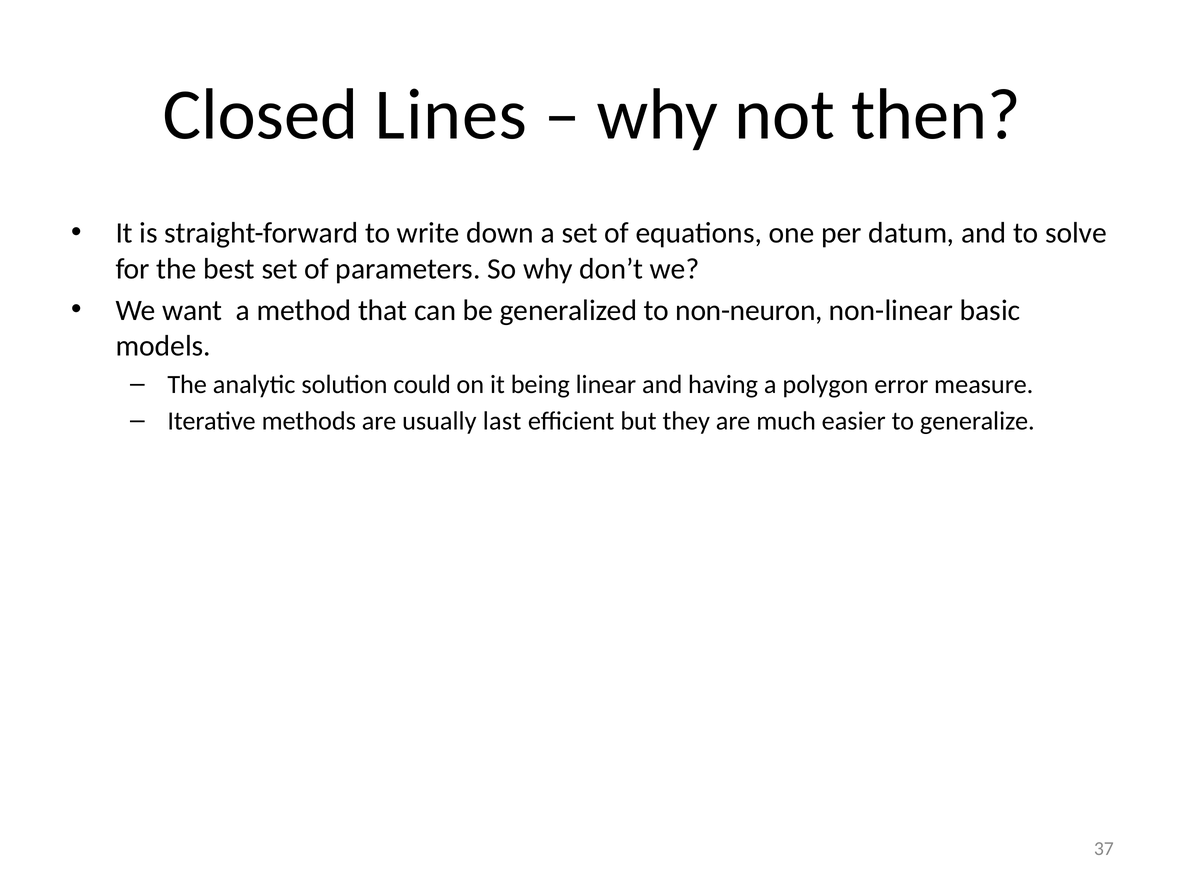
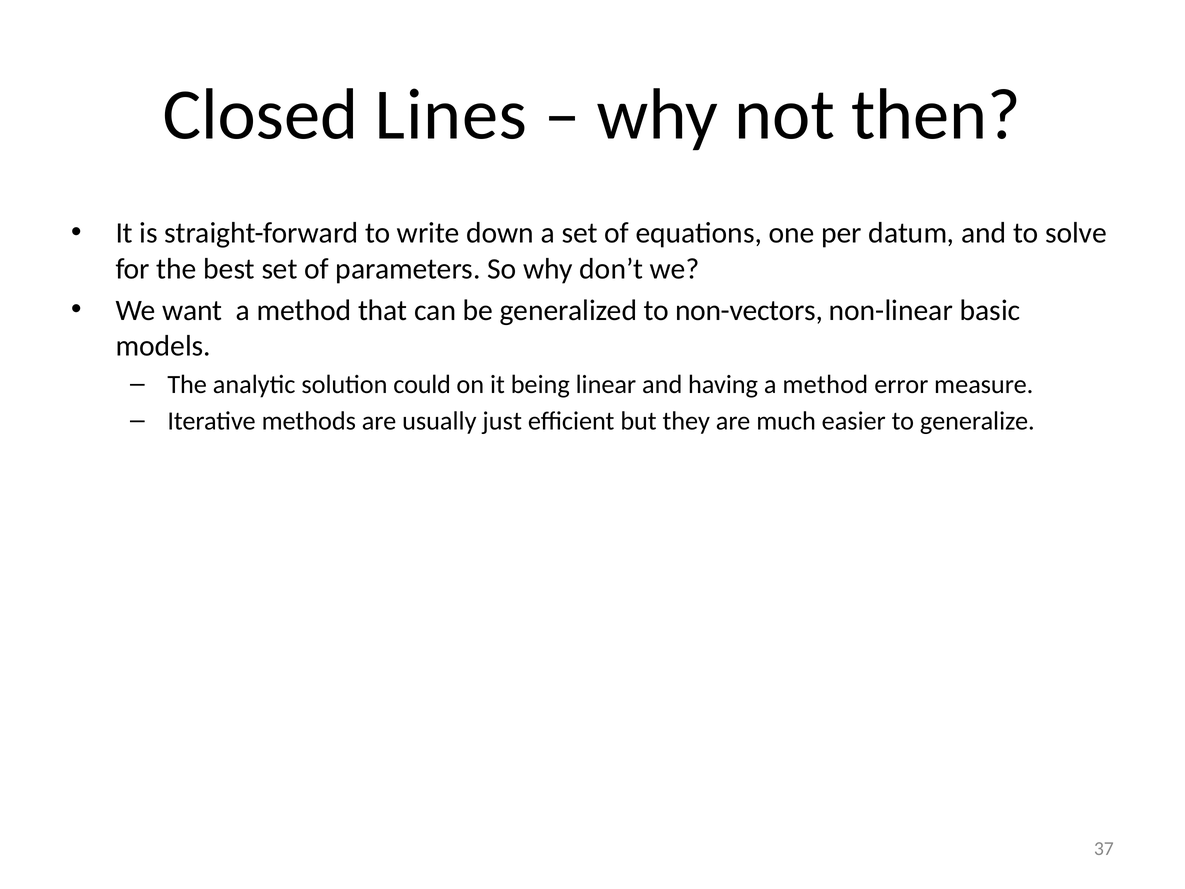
non-neuron: non-neuron -> non-vectors (749, 310)
having a polygon: polygon -> method (825, 384)
last: last -> just (502, 421)
